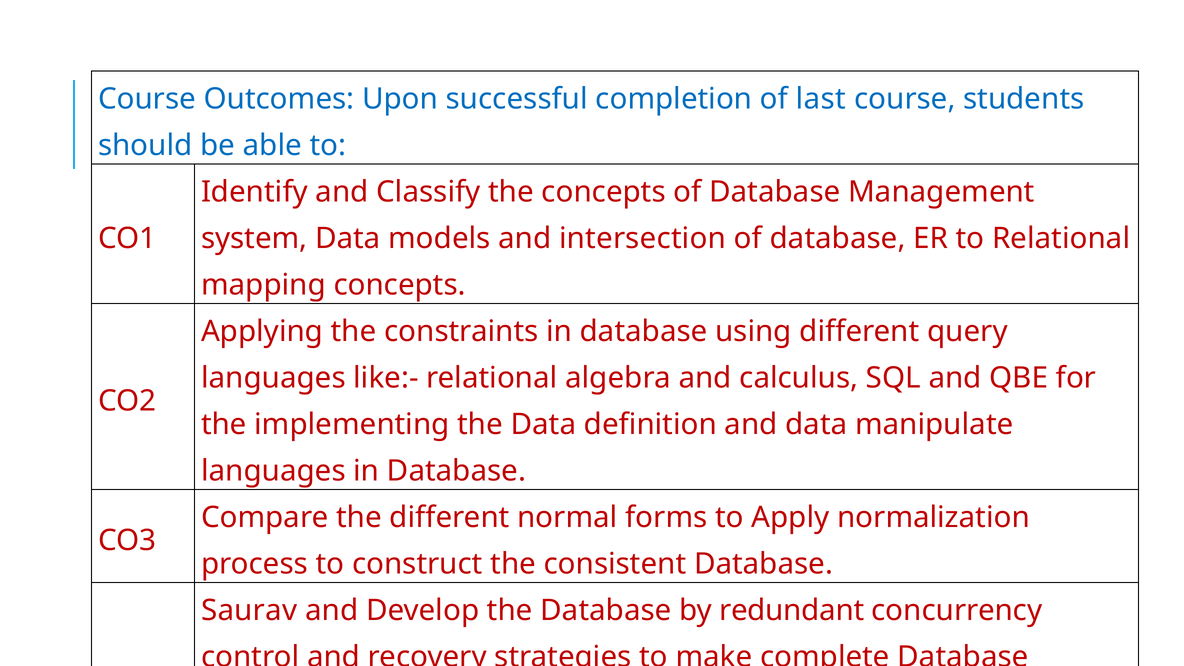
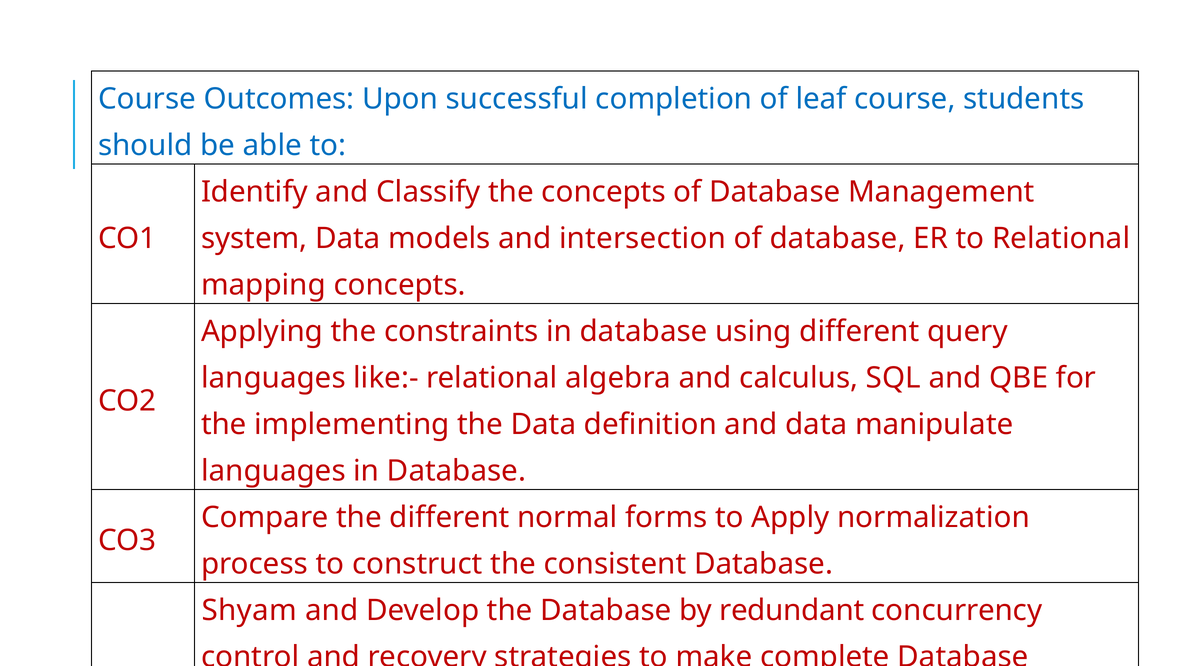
last: last -> leaf (821, 99)
Saurav: Saurav -> Shyam (249, 610)
